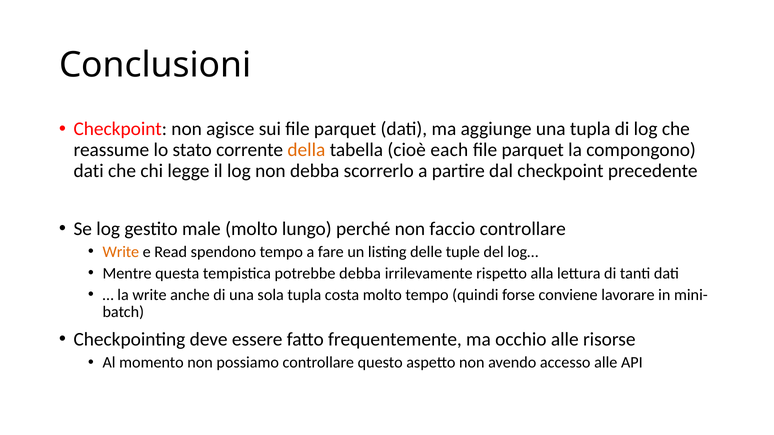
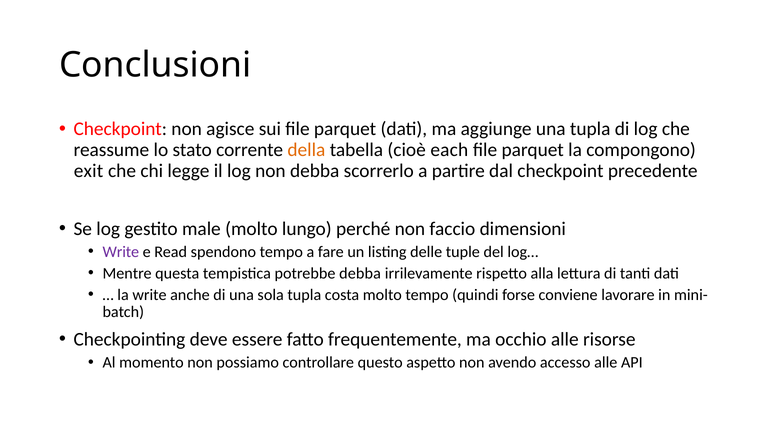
dati: dati -> exit (89, 171)
faccio controllare: controllare -> dimensioni (523, 229)
Write colour: orange -> purple (121, 252)
